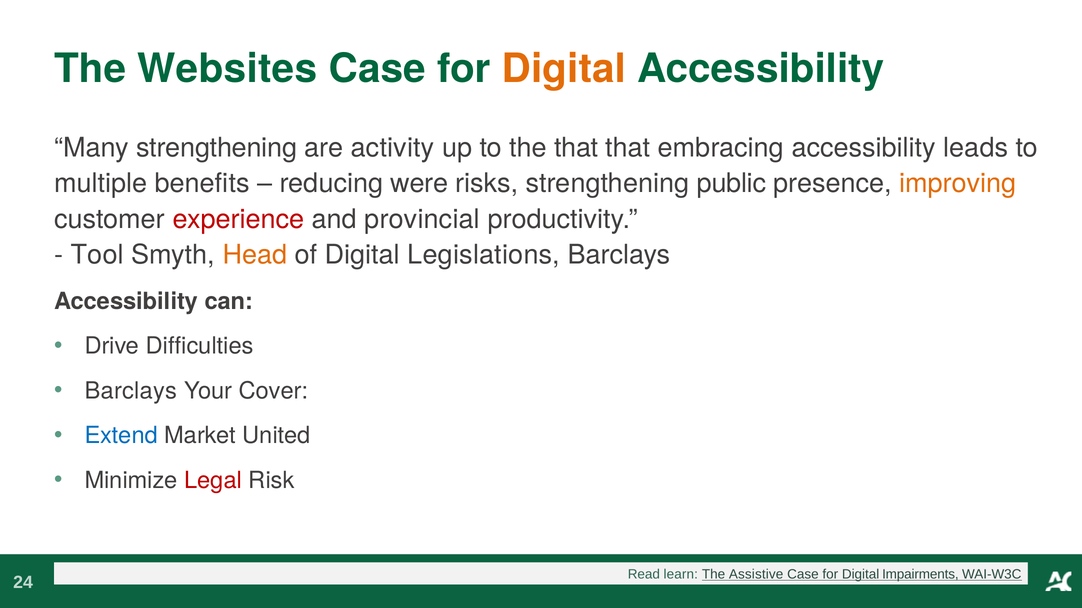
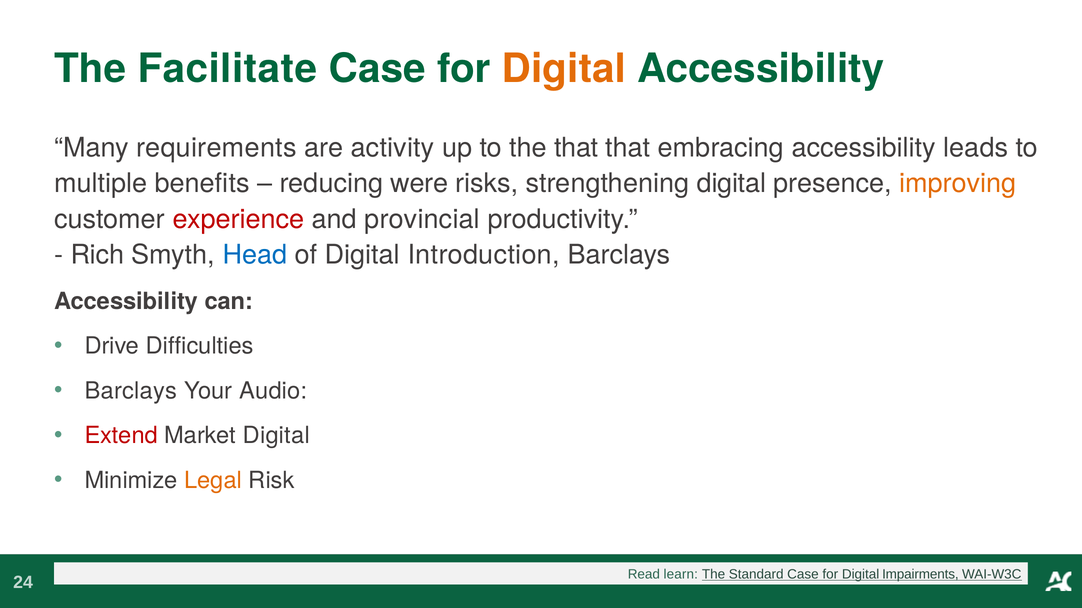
Websites: Websites -> Facilitate (227, 69)
Many strengthening: strengthening -> requirements (216, 148)
strengthening public: public -> digital (731, 184)
Tool: Tool -> Rich (97, 255)
Head colour: orange -> blue (255, 255)
Legislations: Legislations -> Introduction (484, 255)
Cover: Cover -> Audio (273, 391)
Extend colour: blue -> red (121, 436)
Market United: United -> Digital (276, 436)
Legal colour: red -> orange (213, 481)
Assistive: Assistive -> Standard (756, 575)
